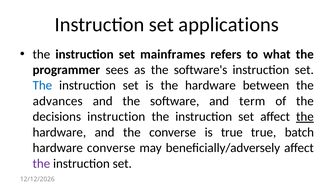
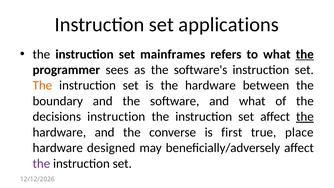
the underline: none -> present (305, 54)
The colour: blue -> orange (42, 85)
advances: advances -> boundary (58, 101)
and term: term -> what (252, 101)
is true: true -> first (232, 132)
batch: batch -> place (299, 132)
hardware converse: converse -> designed (111, 148)
